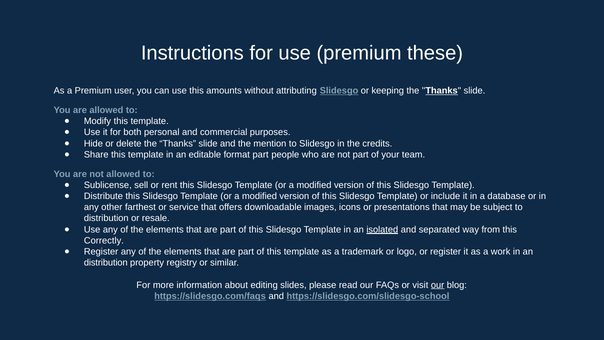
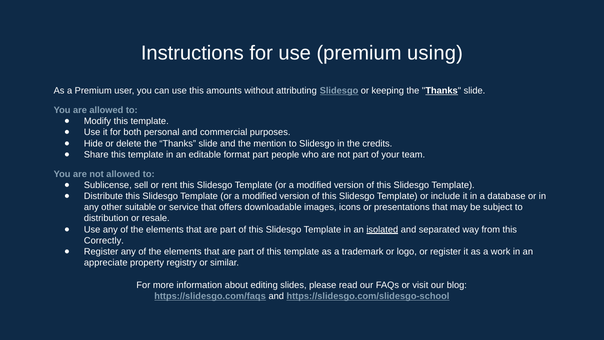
these: these -> using (435, 53)
farthest: farthest -> suitable (140, 207)
distribution: distribution -> appreciate (106, 263)
our underline: present -> none (438, 285)
